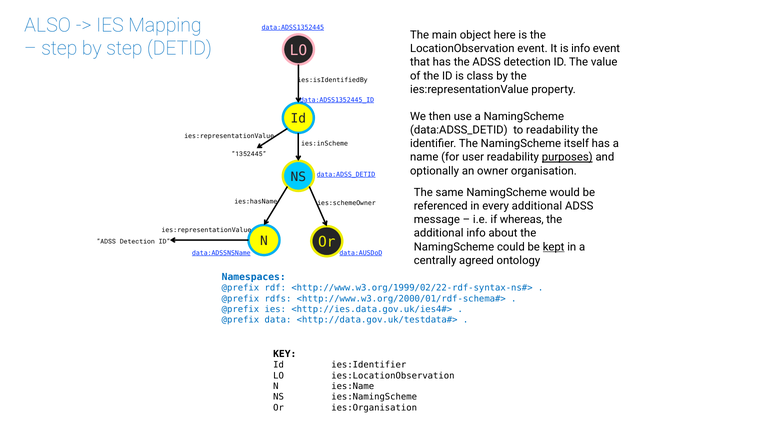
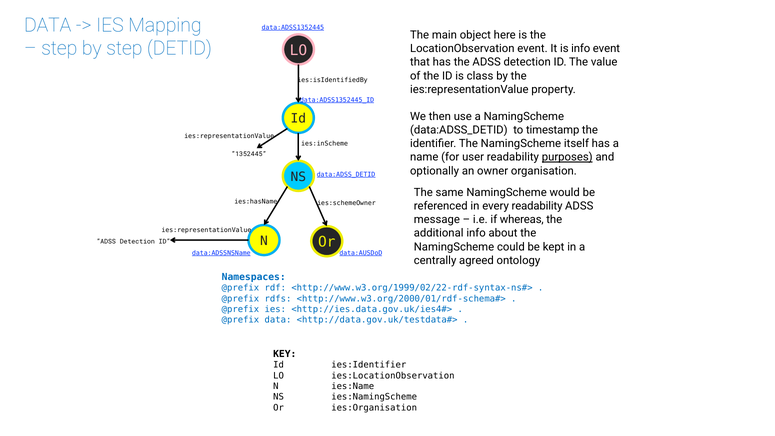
ALSO: ALSO -> DATA (48, 25)
to readability: readability -> timestamp (553, 130)
every additional: additional -> readability (537, 206)
kept underline: present -> none (554, 247)
